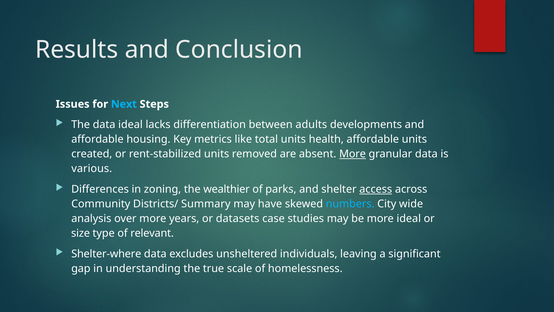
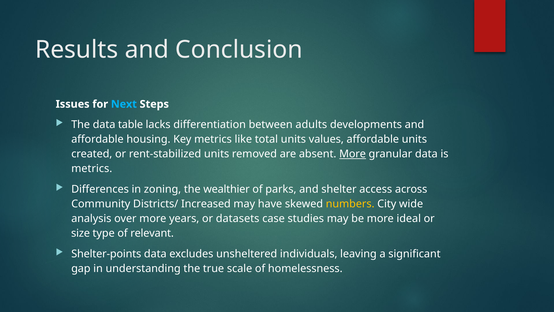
data ideal: ideal -> table (131, 124)
health: health -> values (326, 139)
various: various -> metrics (92, 169)
access underline: present -> none (376, 189)
Summary: Summary -> Increased (206, 204)
numbers colour: light blue -> yellow (350, 204)
Shelter-where: Shelter-where -> Shelter-points (106, 253)
